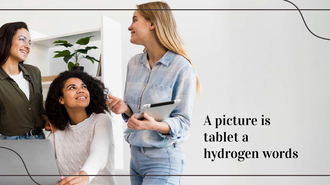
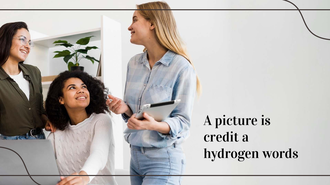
tablet: tablet -> credit (221, 138)
